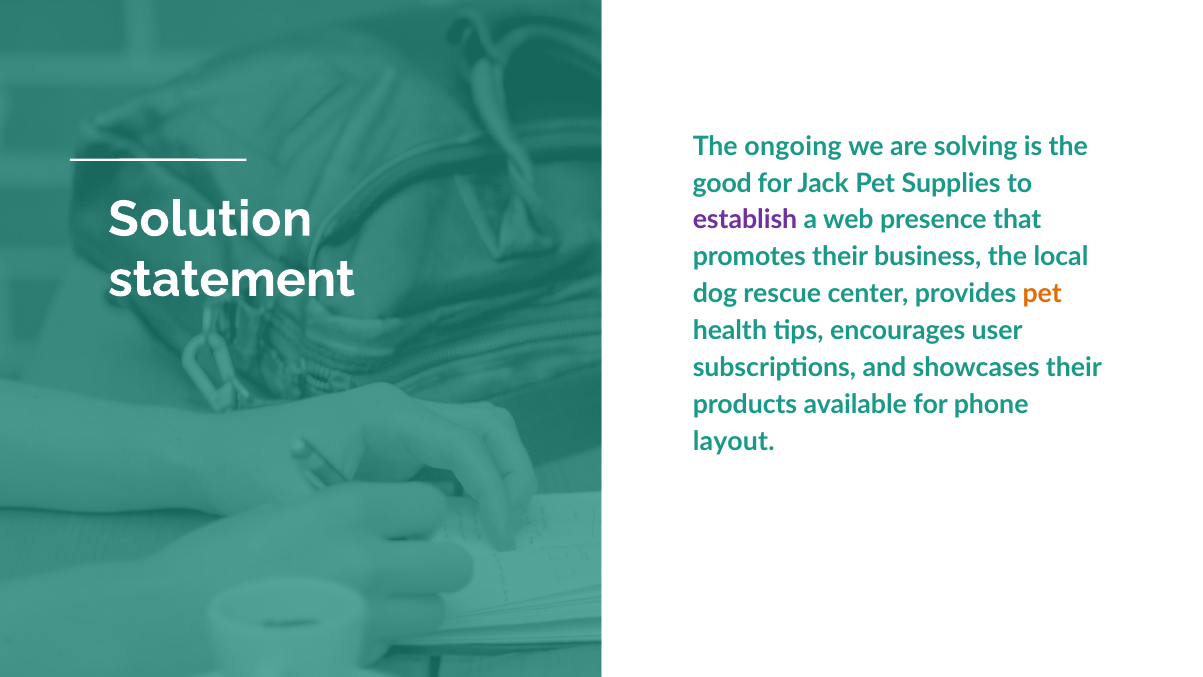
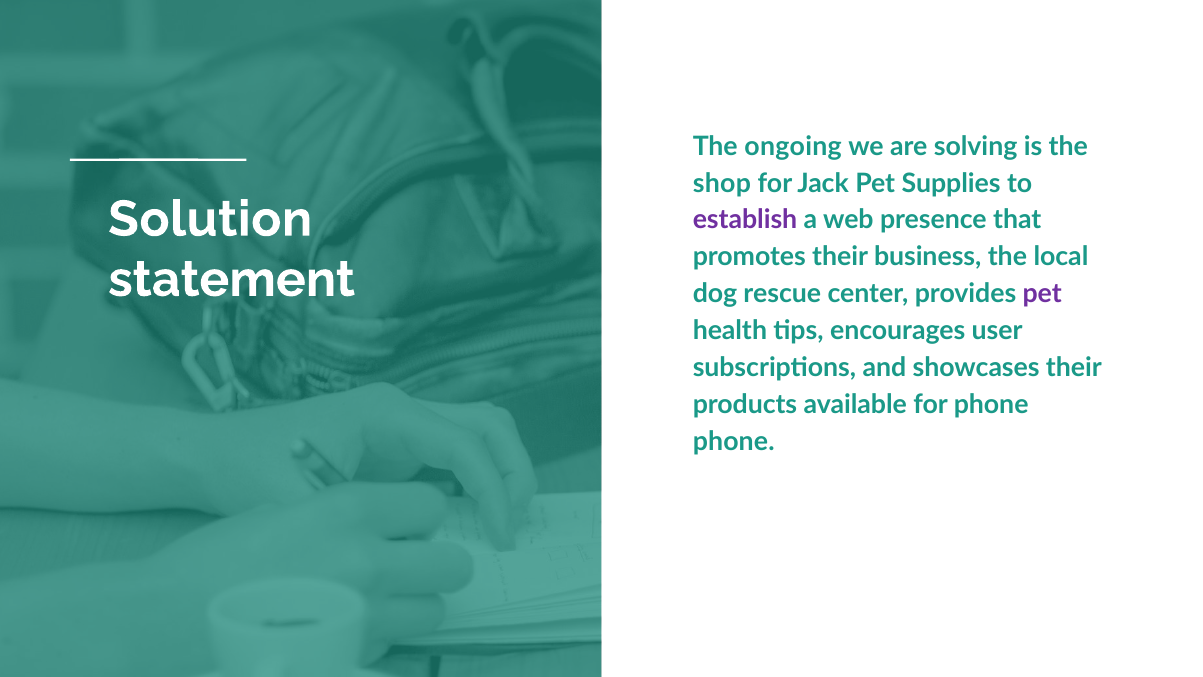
good: good -> shop (722, 183)
pet colour: orange -> purple (1042, 294)
layout: layout -> phone (734, 441)
